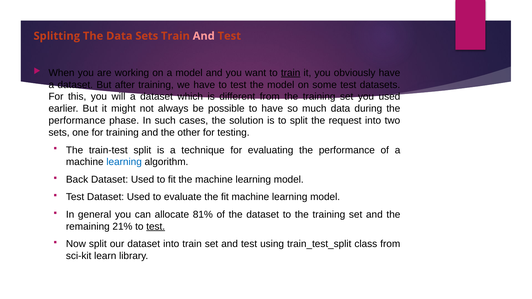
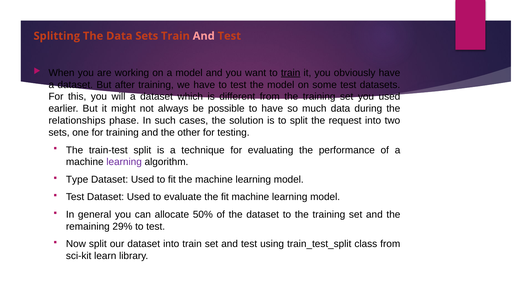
performance: performance -> relationships (77, 121)
learning colour: blue -> purple (124, 162)
Back: Back -> Type (77, 180)
81%: 81% -> 50% (203, 215)
21%: 21% -> 29% (122, 227)
test underline: present -> none (156, 227)
